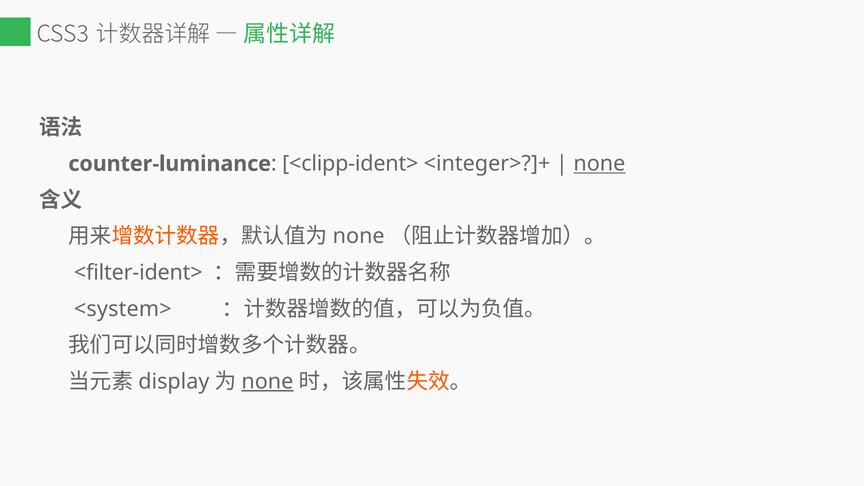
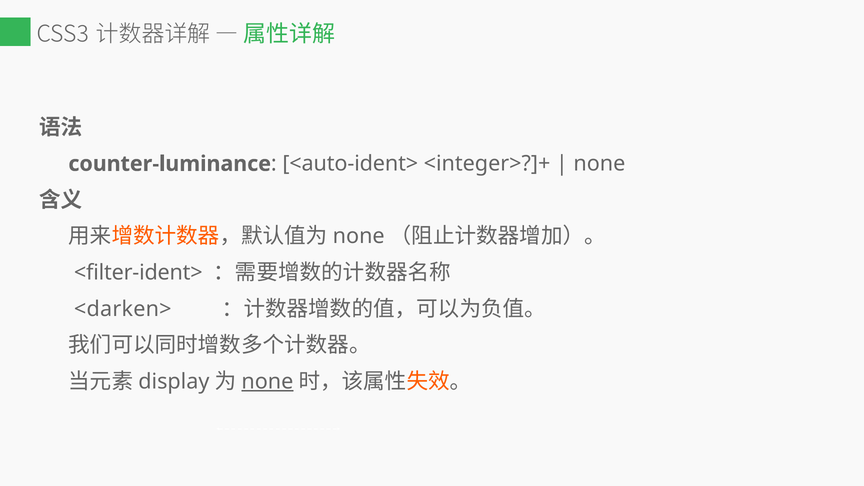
<clipp-ident>: <clipp-ident> -> <auto-ident> (350, 164)
none underline: present -> none (599, 164)
<system>: <system> -> <darken> (123, 309)
